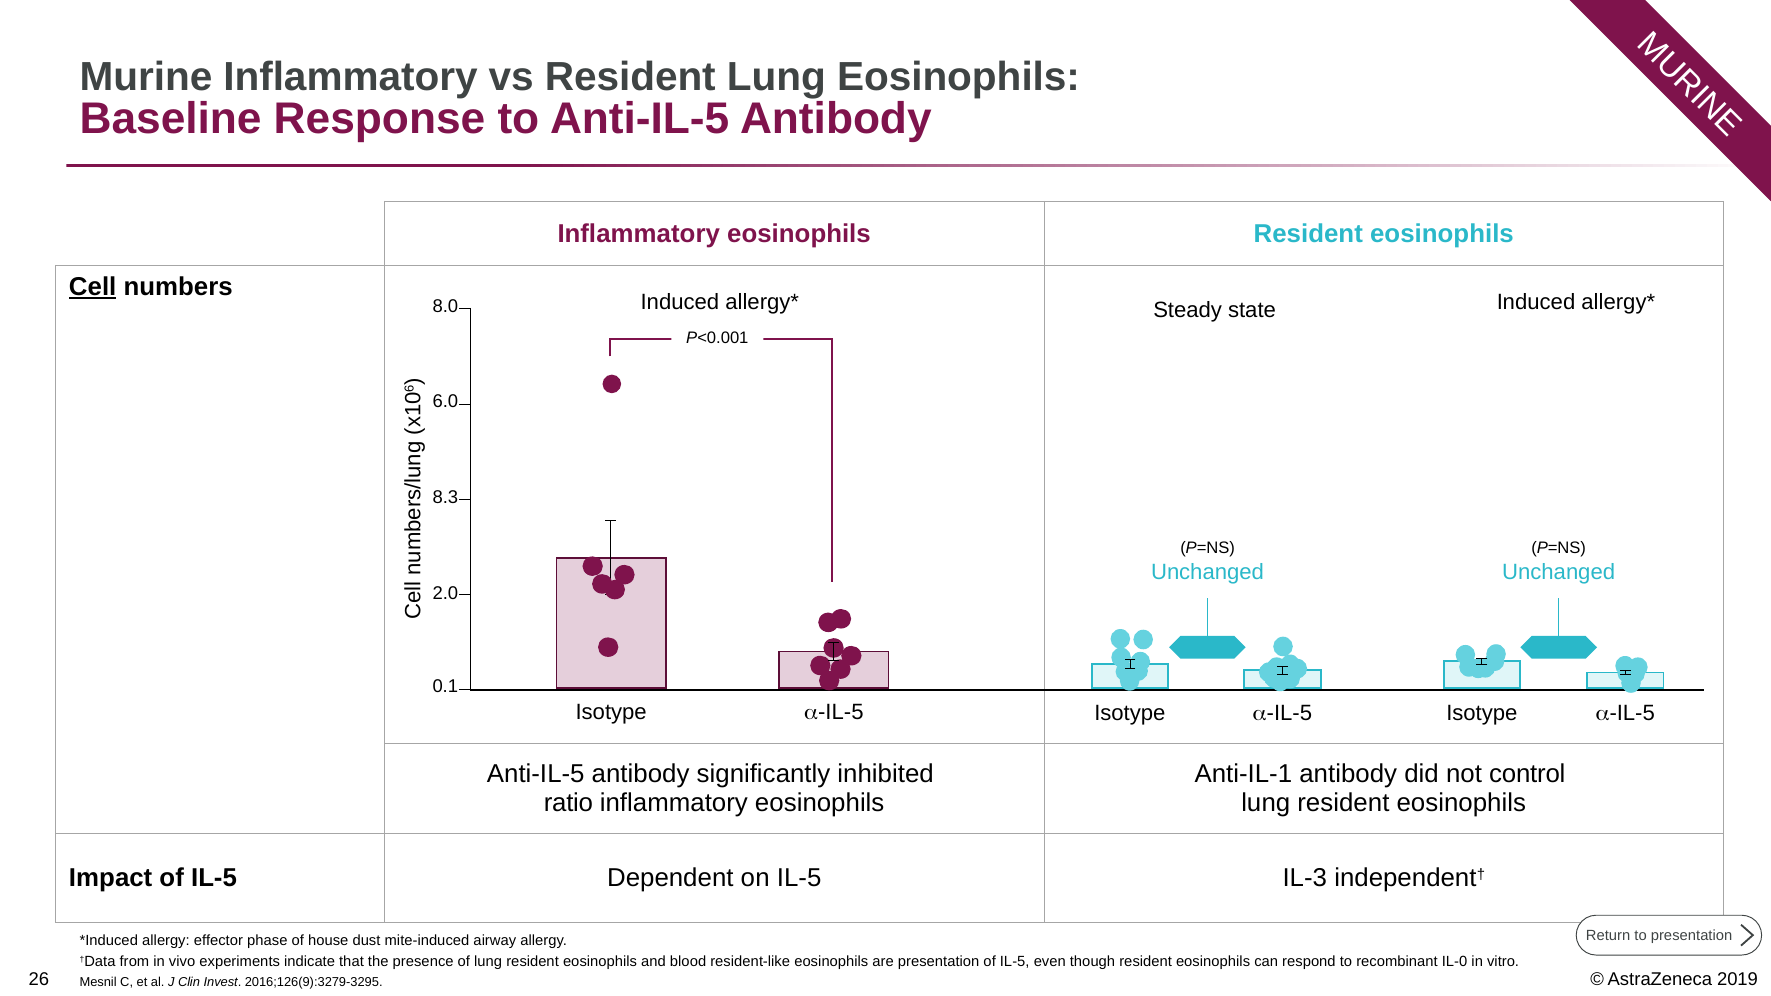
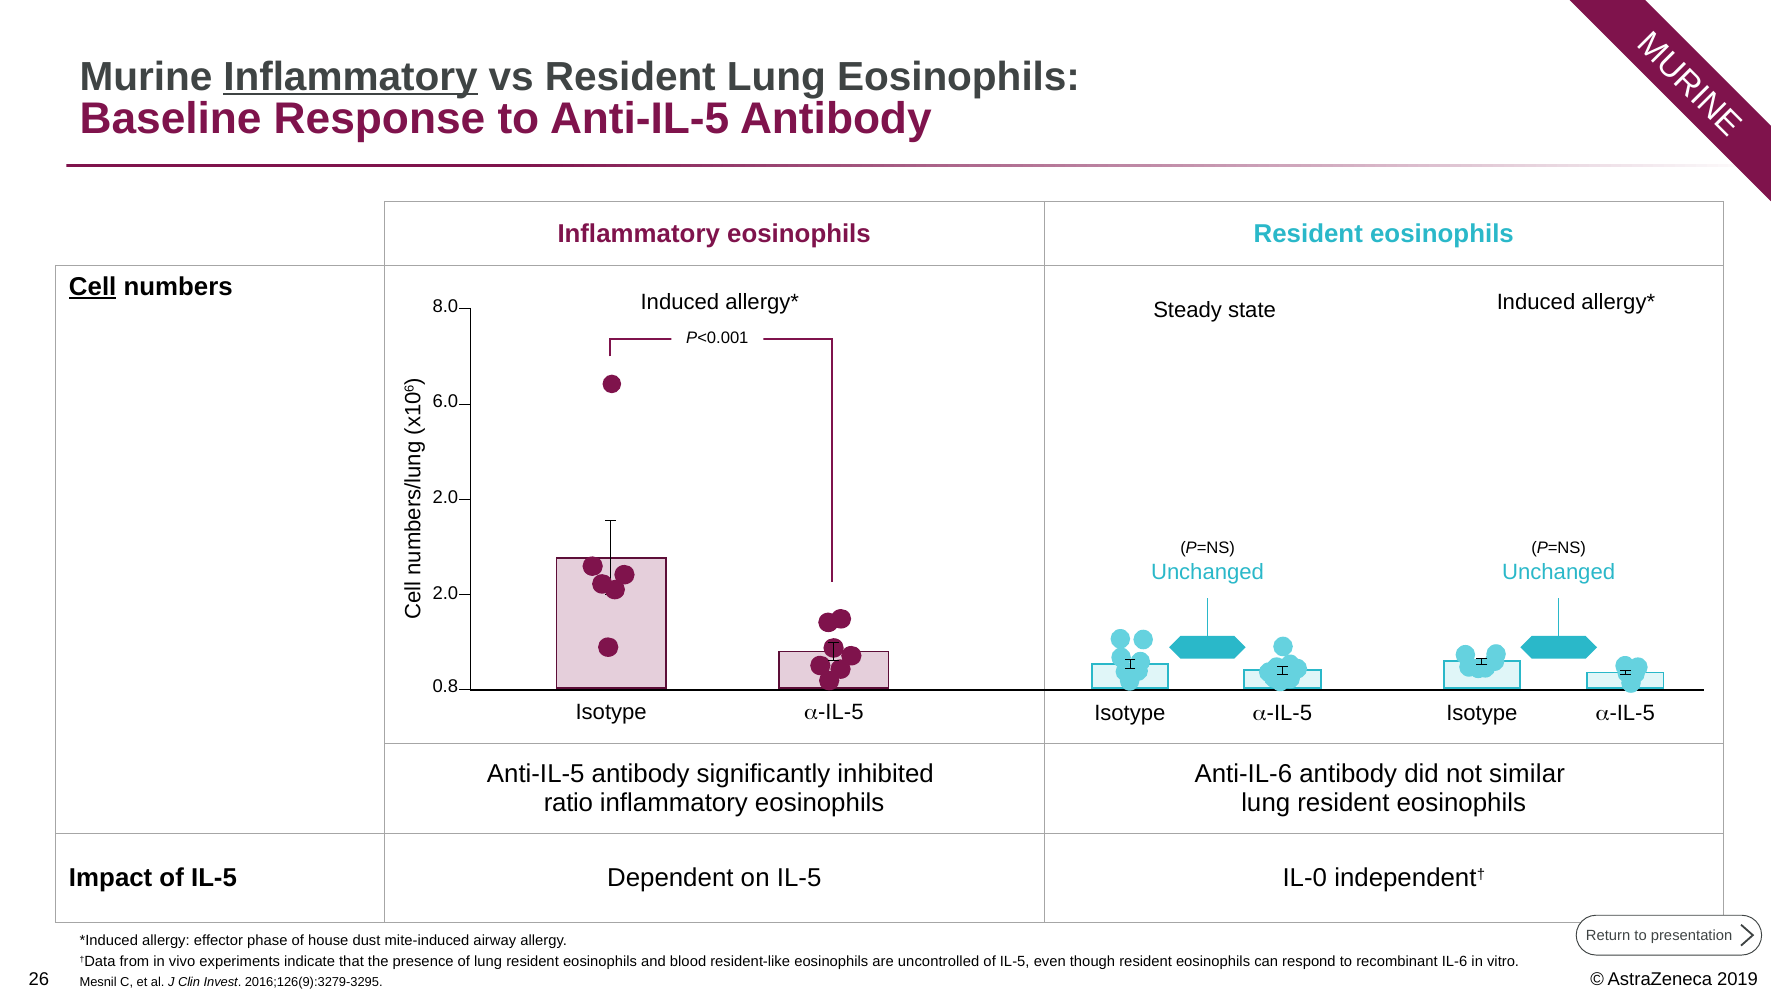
Inflammatory underline: none -> present (351, 77)
8.3: 8.3 -> 2.0 (445, 498)
0.1: 0.1 -> 0.8 (445, 686)
Anti-IL-1: Anti-IL-1 -> Anti-IL-6 (1243, 774)
control: control -> similar (1527, 774)
IL-3: IL-3 -> IL-0 (1305, 878)
are presentation: presentation -> uncontrolled (939, 962)
IL-0: IL-0 -> IL-6 (1455, 962)
